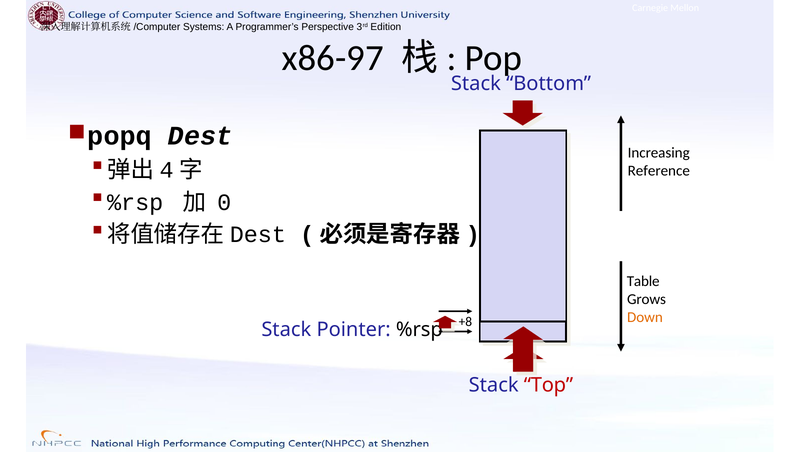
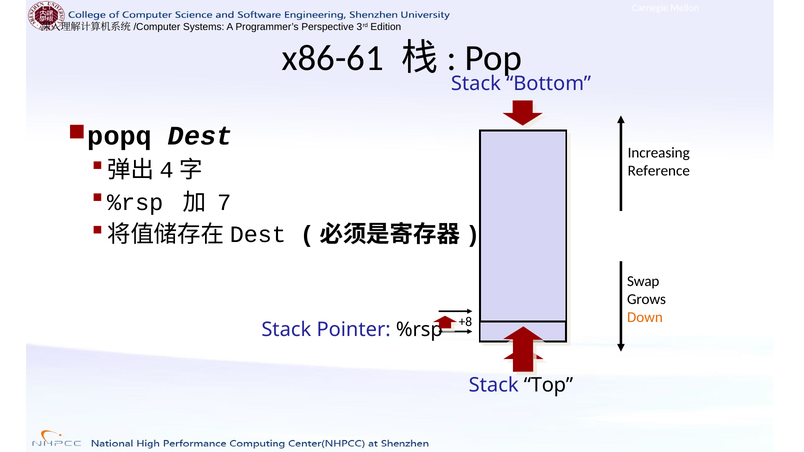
x86-97: x86-97 -> x86-61 (333, 58)
0: 0 -> 7 (224, 202)
Table: Table -> Swap (643, 281)
Top colour: red -> black (548, 385)
